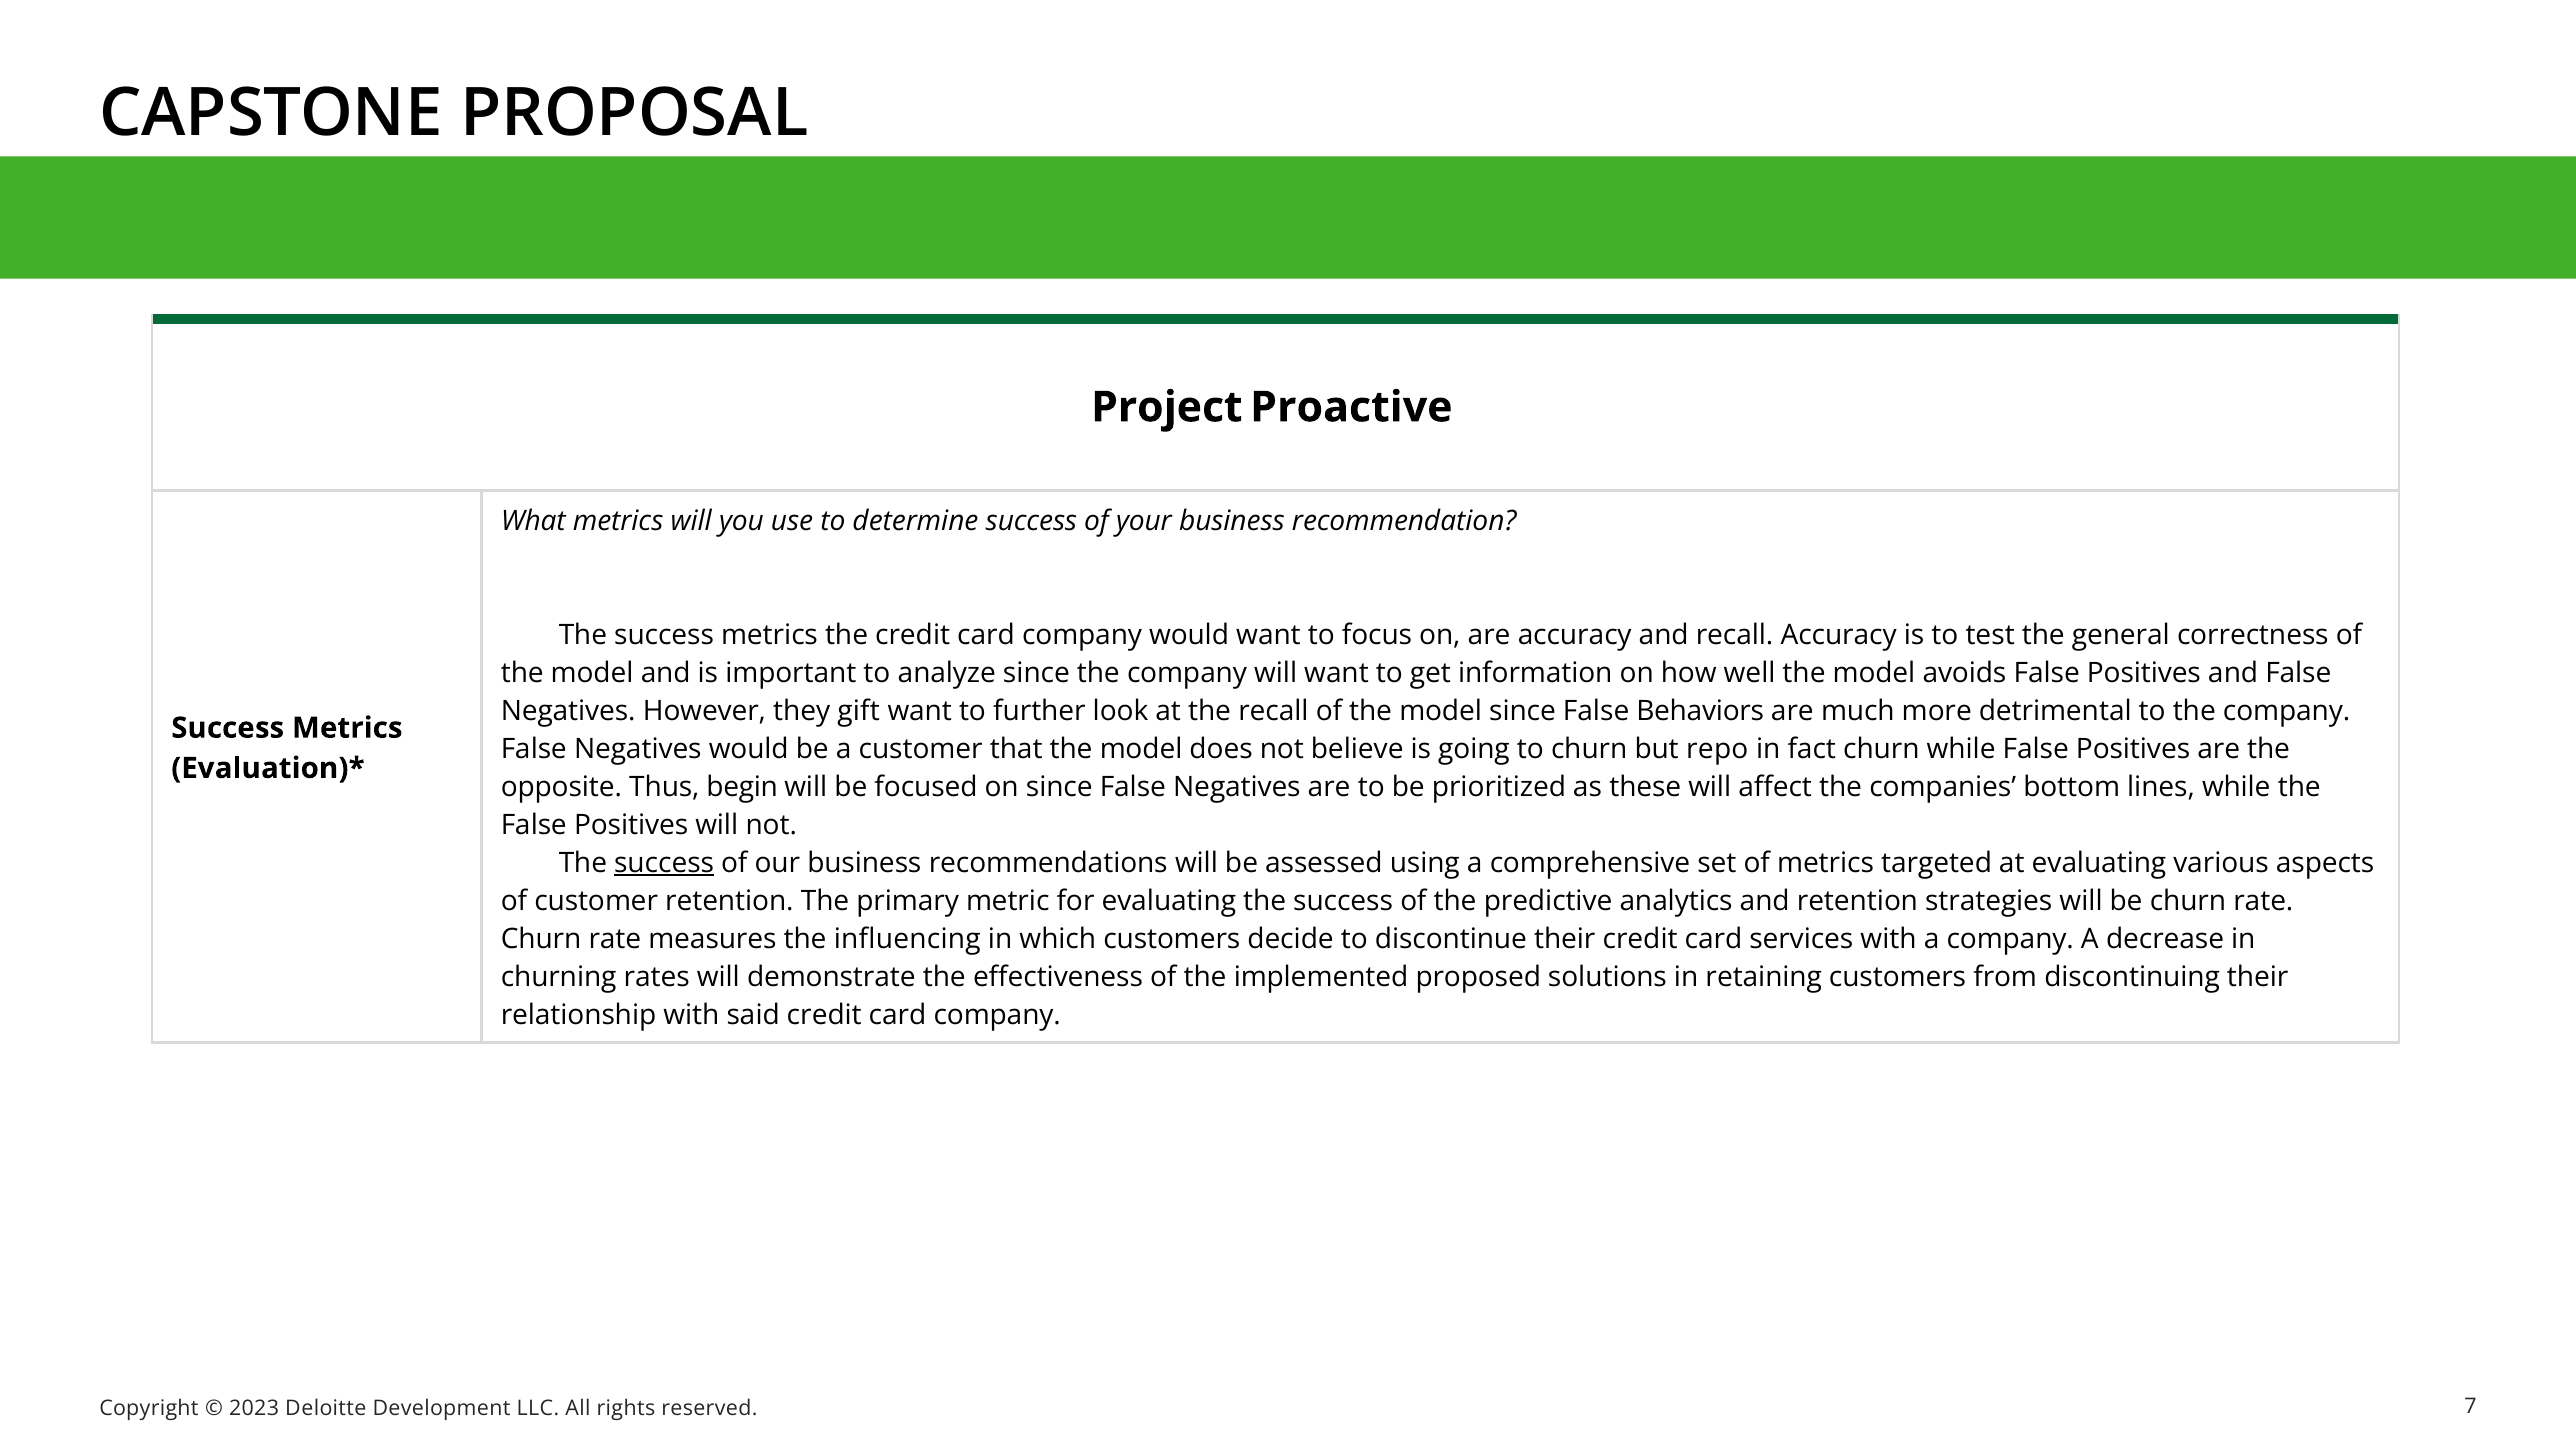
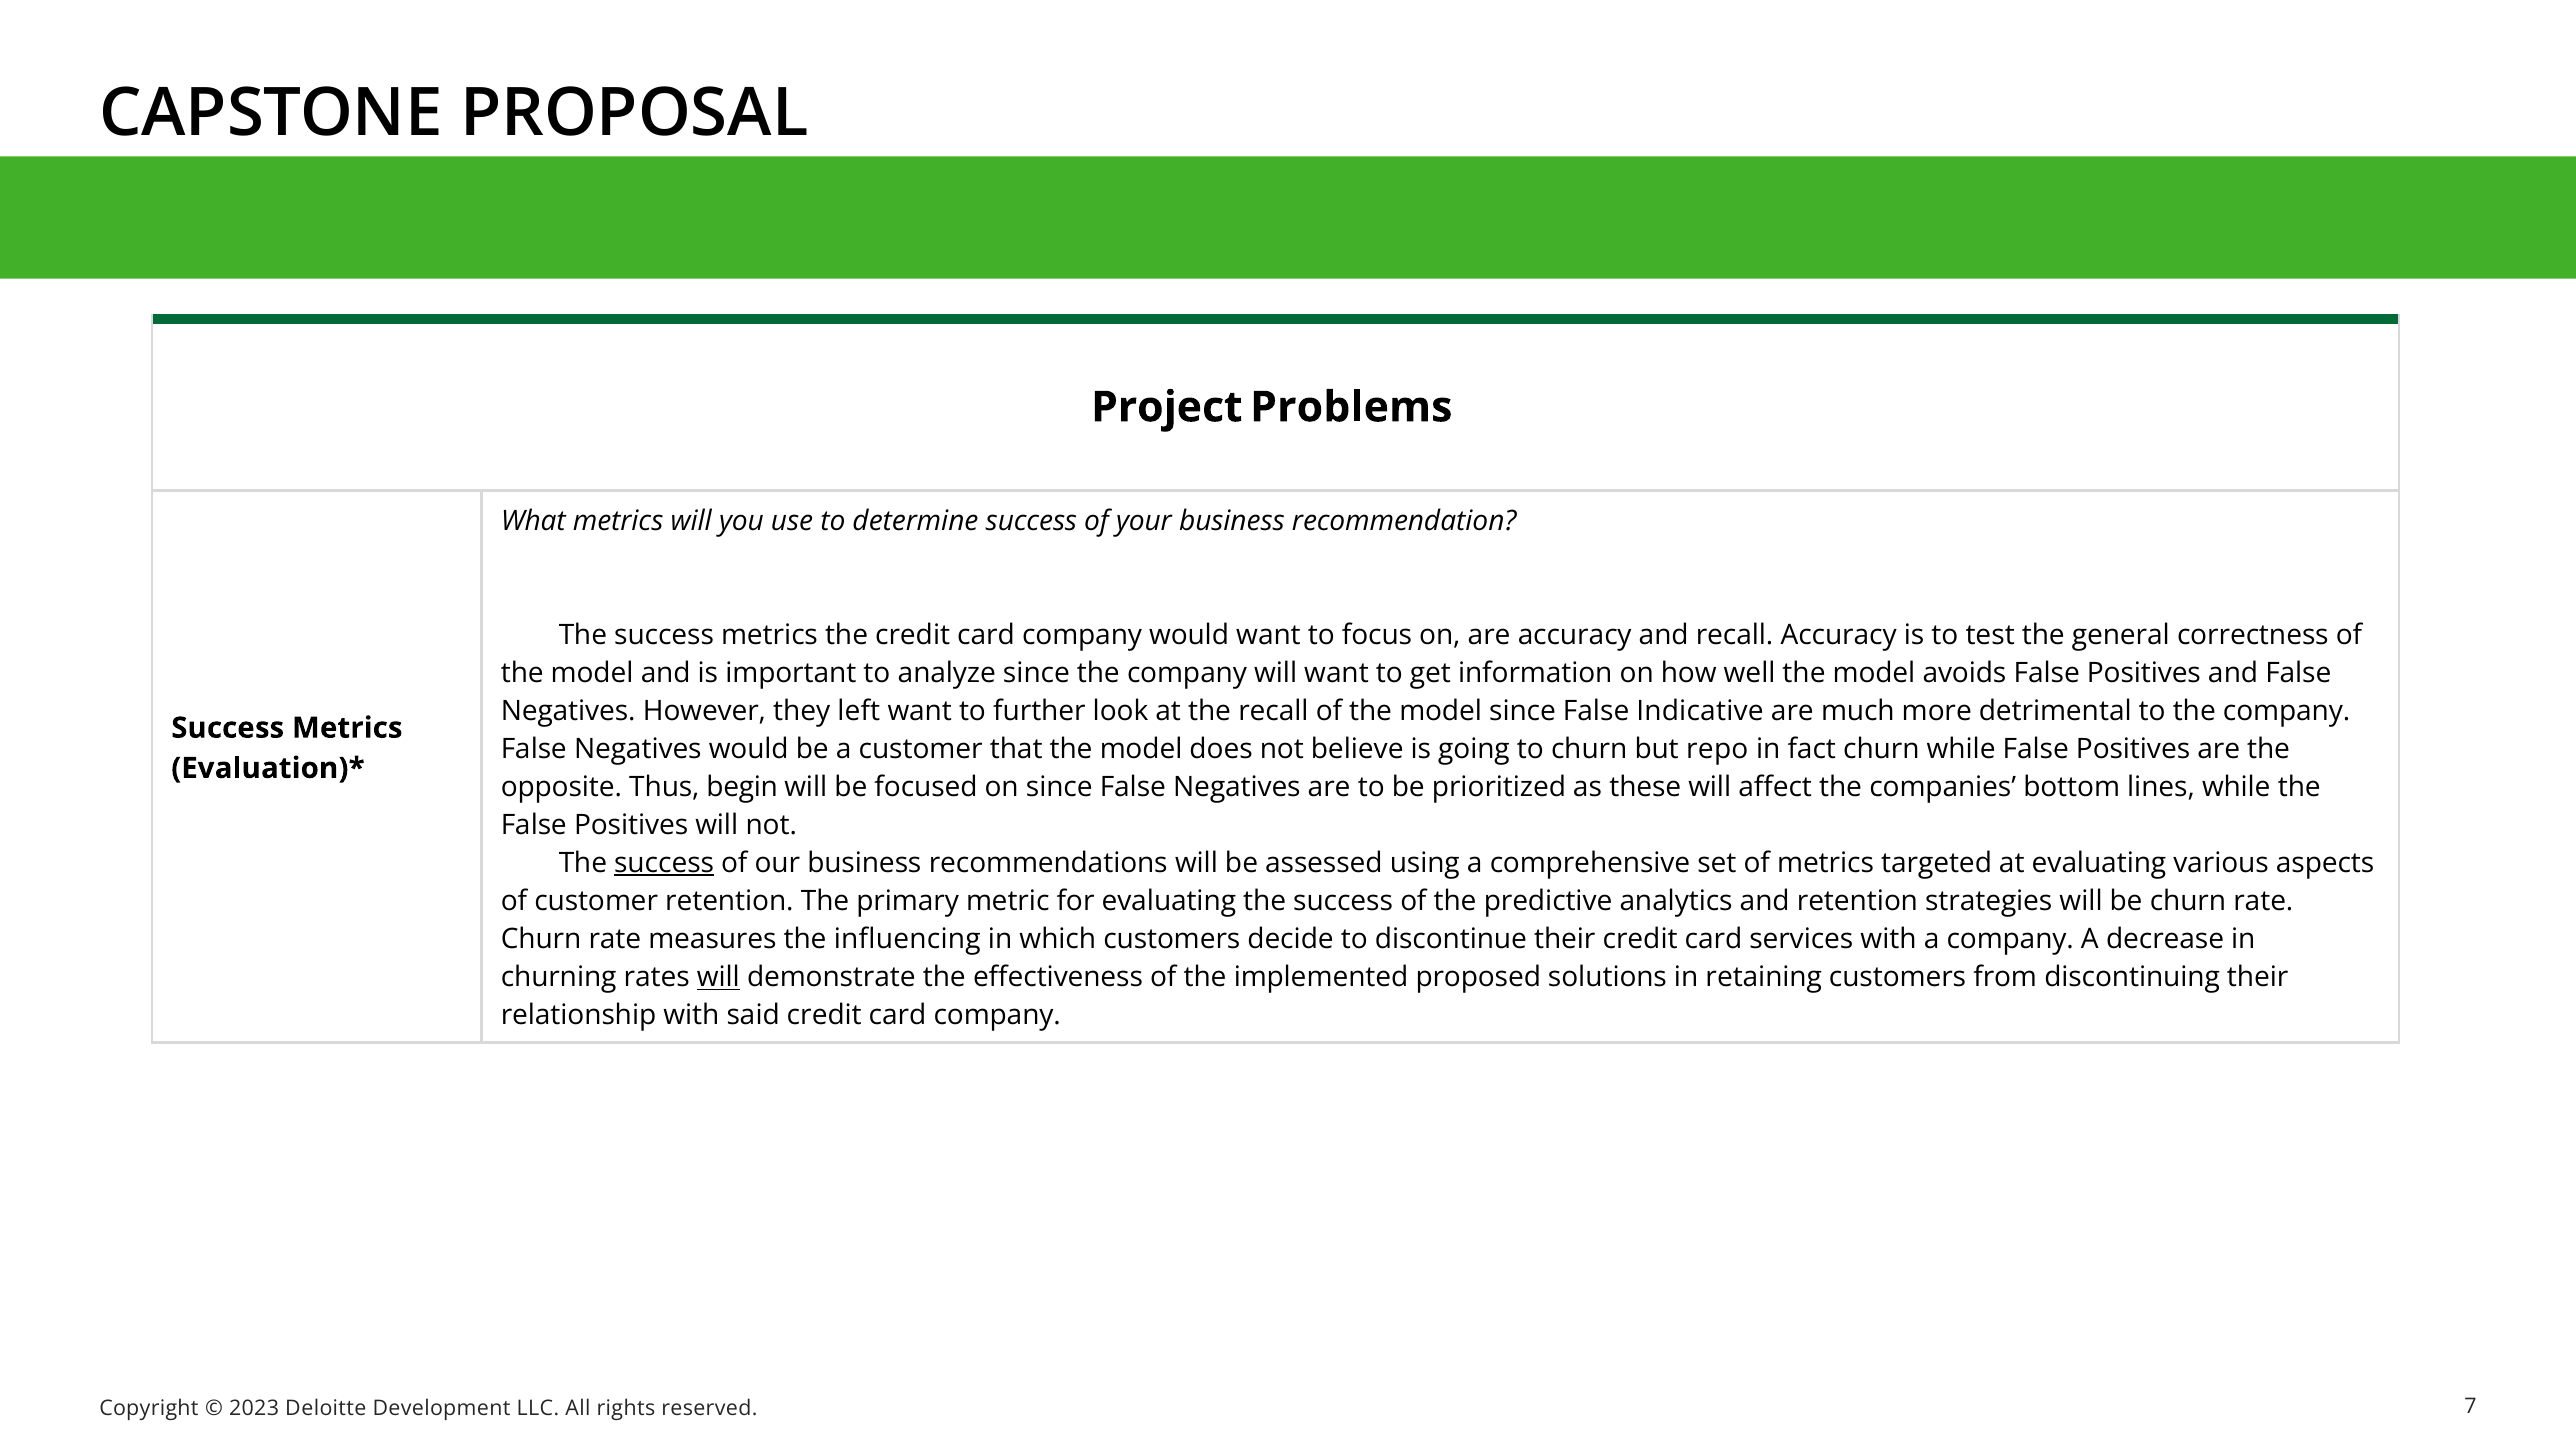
Proactive: Proactive -> Problems (1351, 407)
gift: gift -> left (859, 711)
Behaviors: Behaviors -> Indicative (1700, 711)
will underline: none -> present (718, 977)
